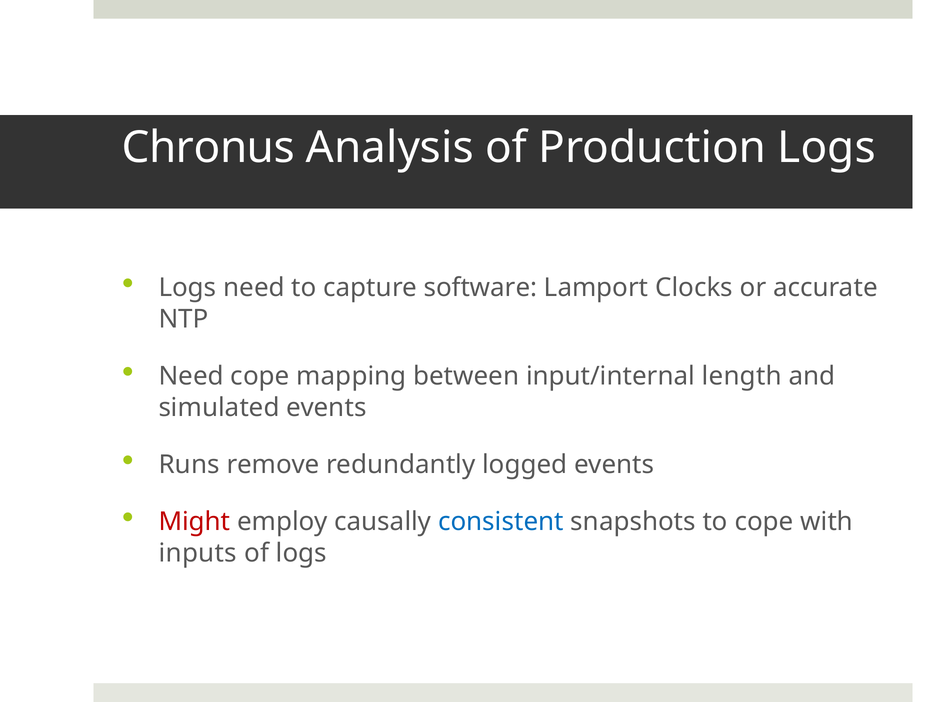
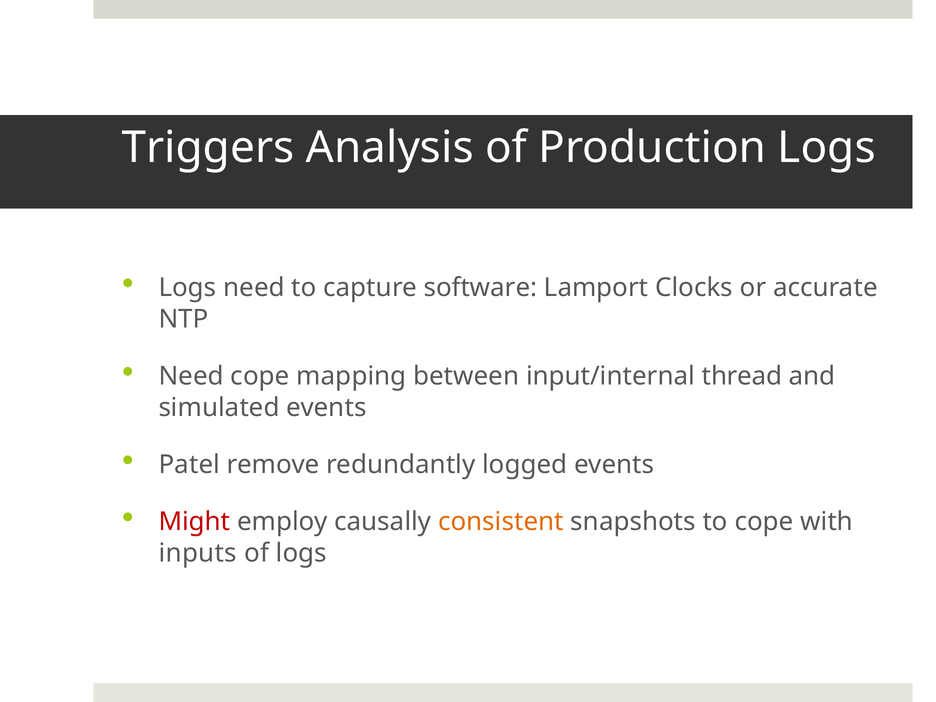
Chronus: Chronus -> Triggers (208, 148)
length: length -> thread (742, 376)
Runs: Runs -> Patel (189, 465)
consistent colour: blue -> orange (501, 522)
